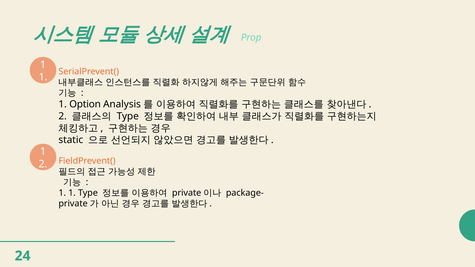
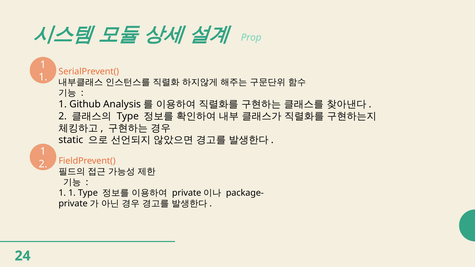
Option: Option -> Github (85, 104)
